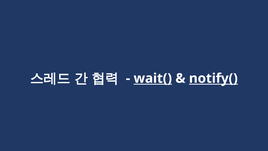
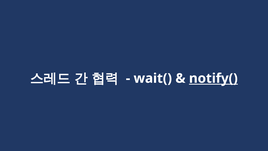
wait( underline: present -> none (153, 78)
